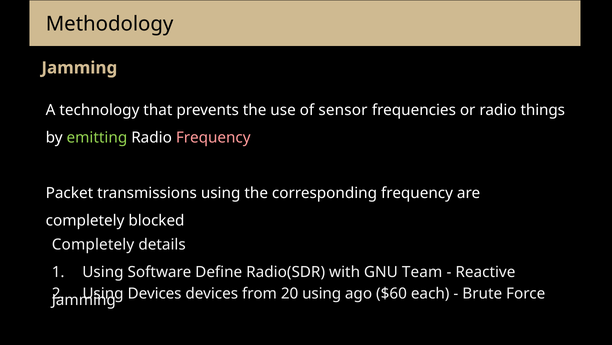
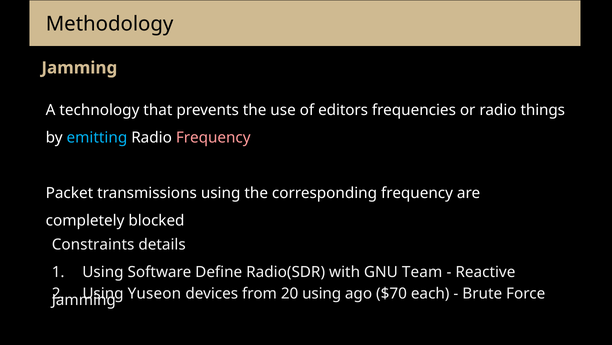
sensor: sensor -> editors (343, 110)
emitting colour: light green -> light blue (97, 138)
Completely: Completely -> Constraints (93, 244)
Devices: Devices -> Yuseon (154, 293)
$60: $60 -> $70 (392, 293)
